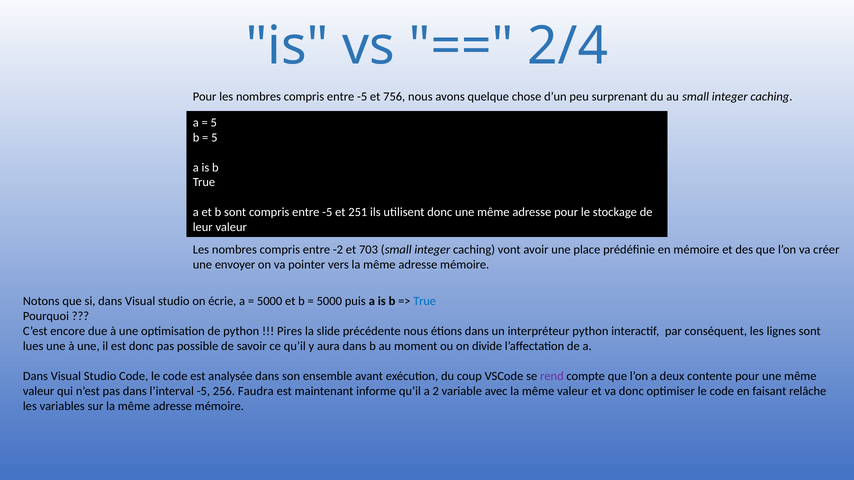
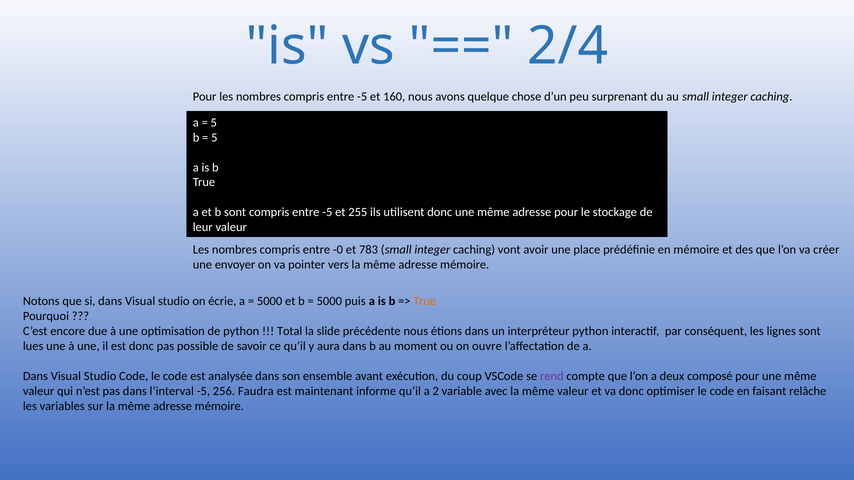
756: 756 -> 160 (394, 96)
251: 251 -> 255 (358, 212)
-2: -2 -> -0 (338, 250)
703: 703 -> 783 (368, 250)
True colour: blue -> orange (425, 302)
Pires: Pires -> Total (290, 331)
divide: divide -> ouvre (487, 346)
contente: contente -> composé (710, 376)
